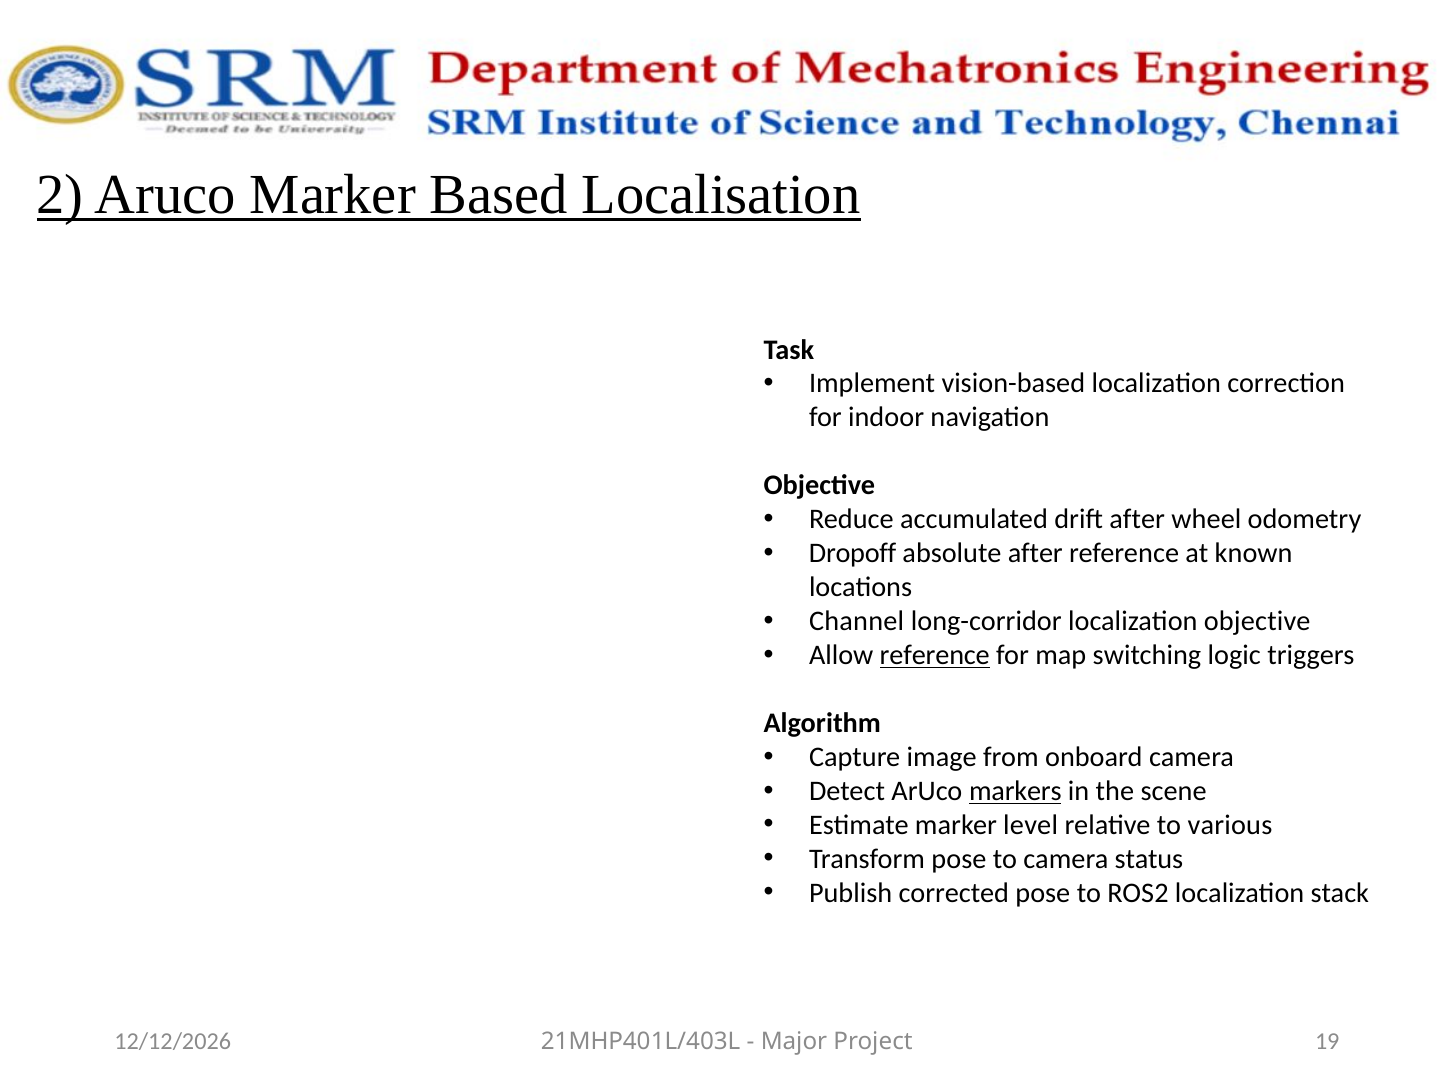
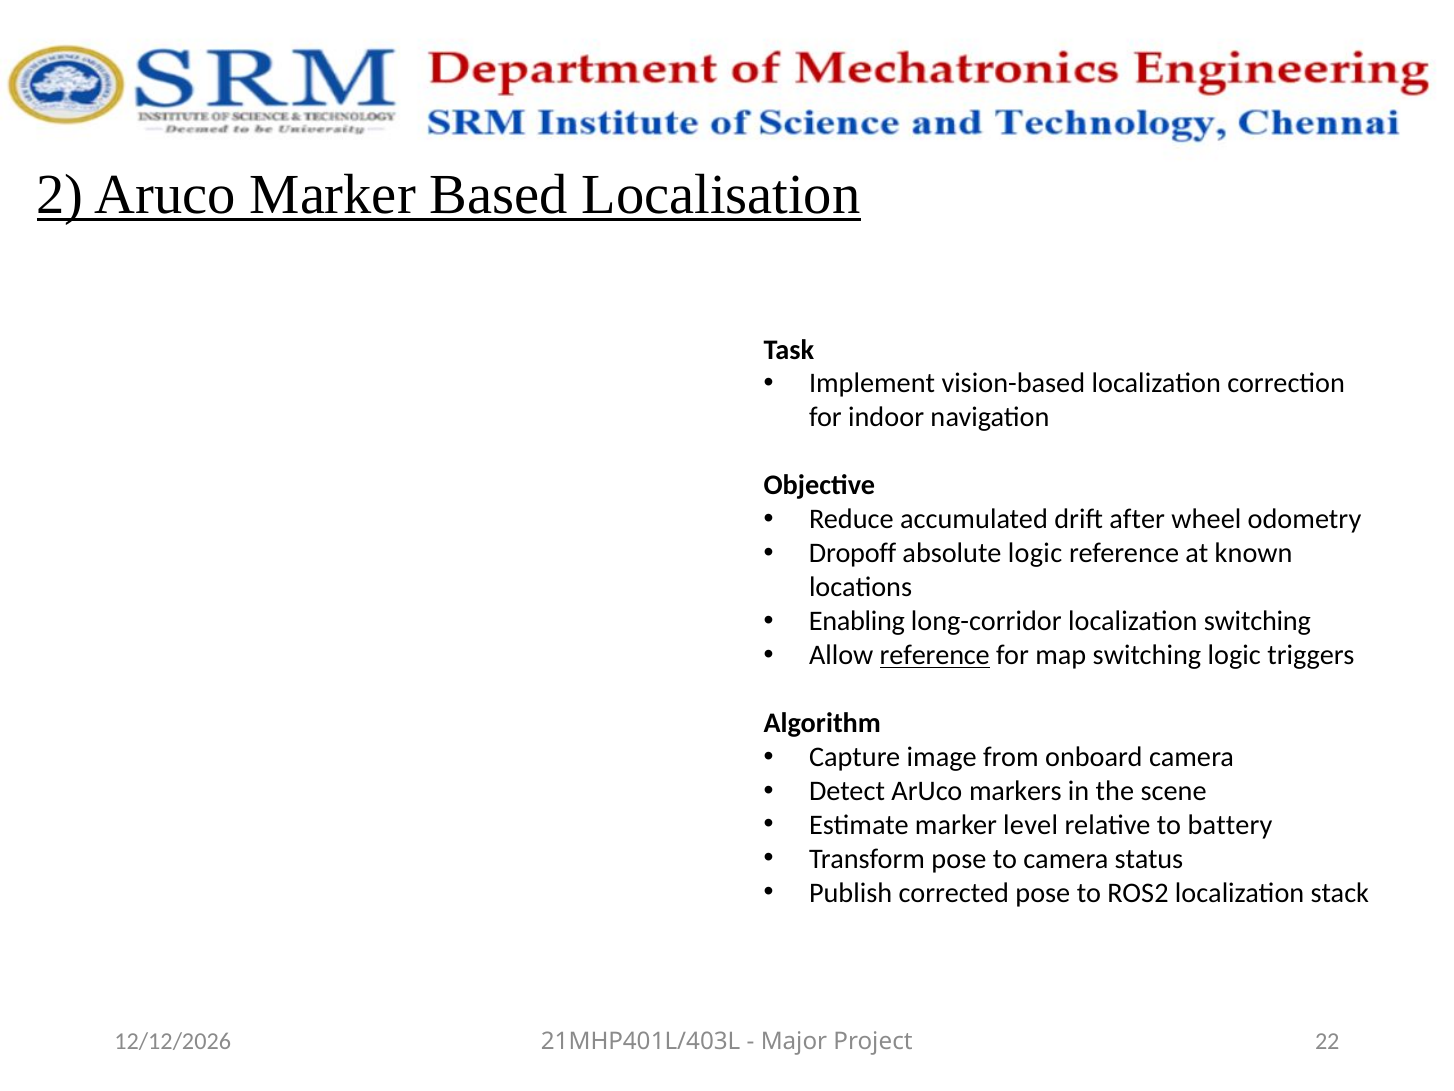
absolute after: after -> logic (1035, 553)
Channel: Channel -> Enabling (857, 621)
localization objective: objective -> switching (1257, 621)
markers underline: present -> none (1015, 791)
various: various -> battery (1230, 825)
19: 19 -> 22 (1327, 1041)
